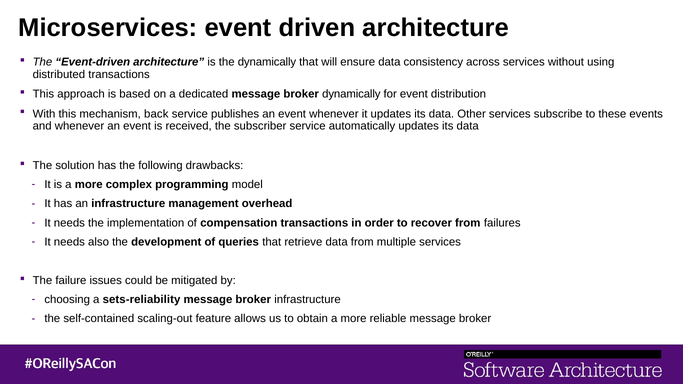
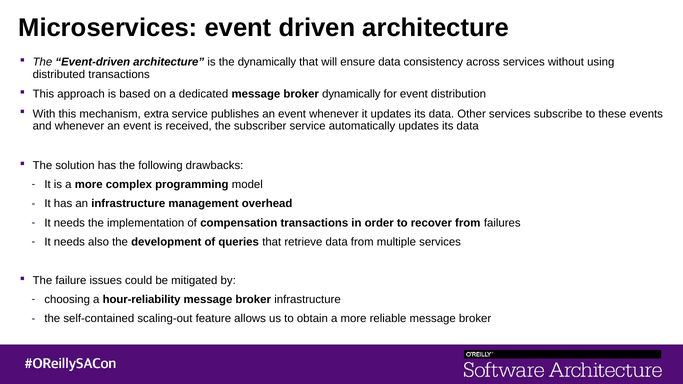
back: back -> extra (156, 114)
sets-reliability: sets-reliability -> hour-reliability (142, 300)
